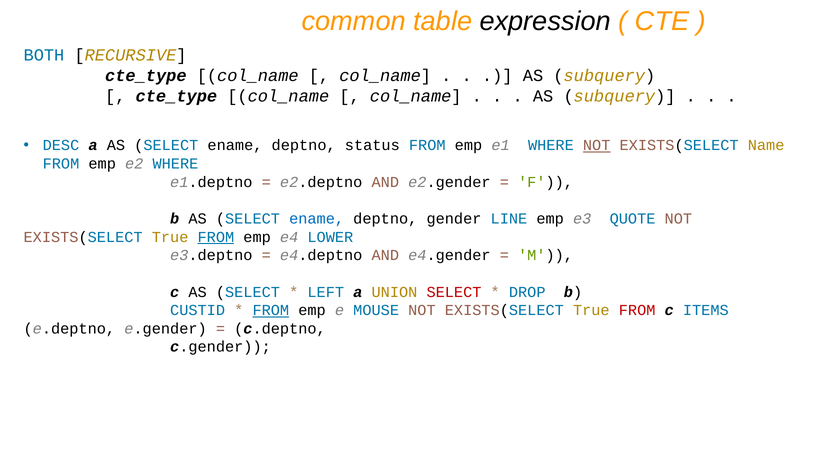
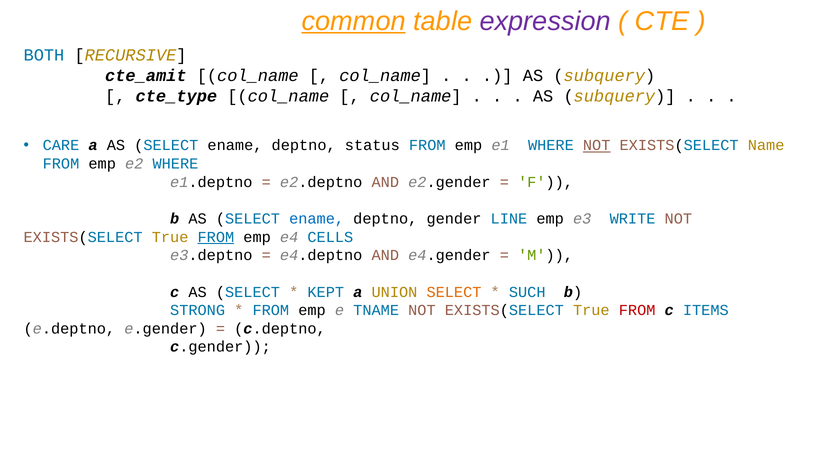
common underline: none -> present (354, 21)
expression colour: black -> purple (545, 21)
cte_type: cte_type -> cte_amit (146, 76)
DESC: DESC -> CARE (61, 145)
QUOTE: QUOTE -> WRITE (633, 219)
LOWER: LOWER -> CELLS (330, 237)
LEFT: LEFT -> KEPT (326, 292)
SELECT colour: red -> orange (454, 292)
DROP: DROP -> SUCH (527, 292)
CUSTID: CUSTID -> STRONG (198, 310)
FROM underline: present -> none (271, 310)
MOUSE: MOUSE -> TNAME (376, 310)
